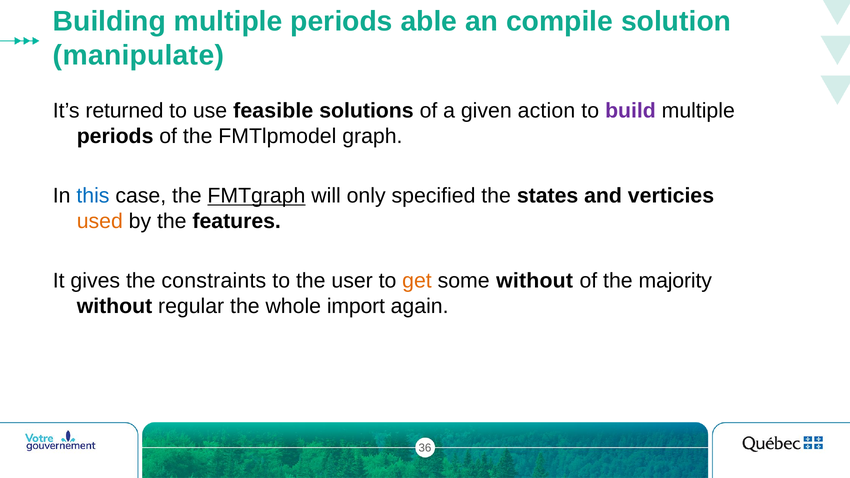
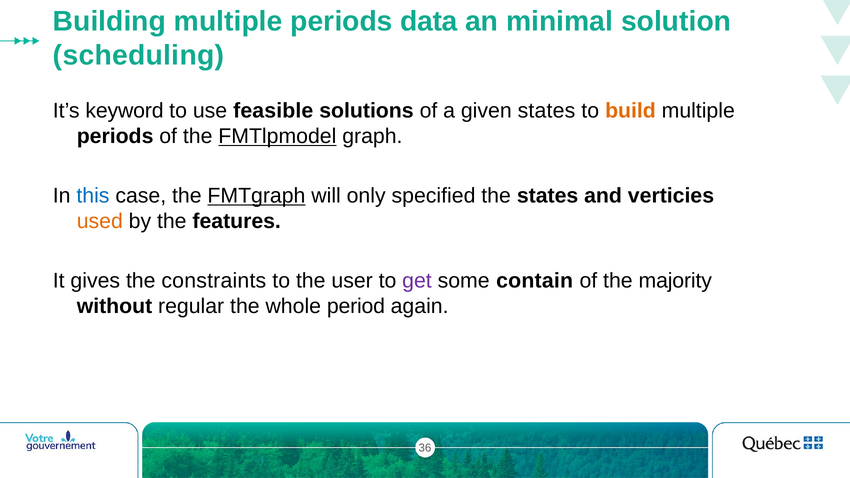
able: able -> data (429, 21)
compile: compile -> minimal (560, 21)
manipulate: manipulate -> scheduling (138, 55)
returned: returned -> keyword (125, 111)
given action: action -> states (546, 111)
build colour: purple -> orange (630, 111)
FMTlpmodel underline: none -> present (277, 136)
get colour: orange -> purple (417, 281)
some without: without -> contain (535, 281)
import: import -> period (356, 306)
